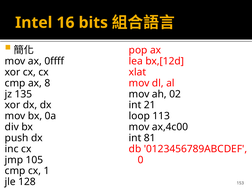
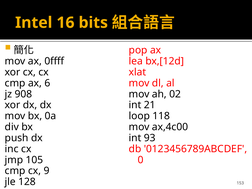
8: 8 -> 6 (47, 83)
135: 135 -> 908 (24, 94)
113: 113 -> 118 (161, 116)
81: 81 -> 93 (150, 138)
1: 1 -> 9 (47, 171)
